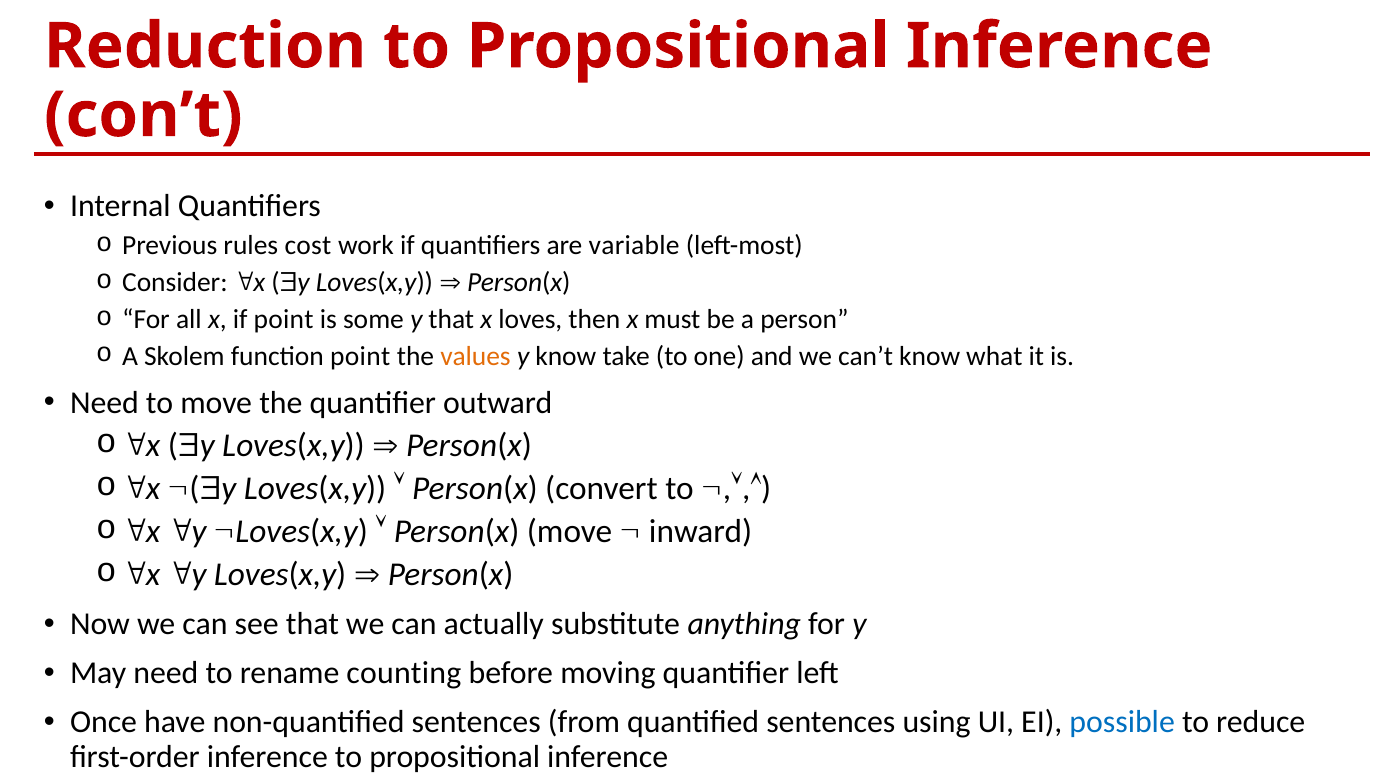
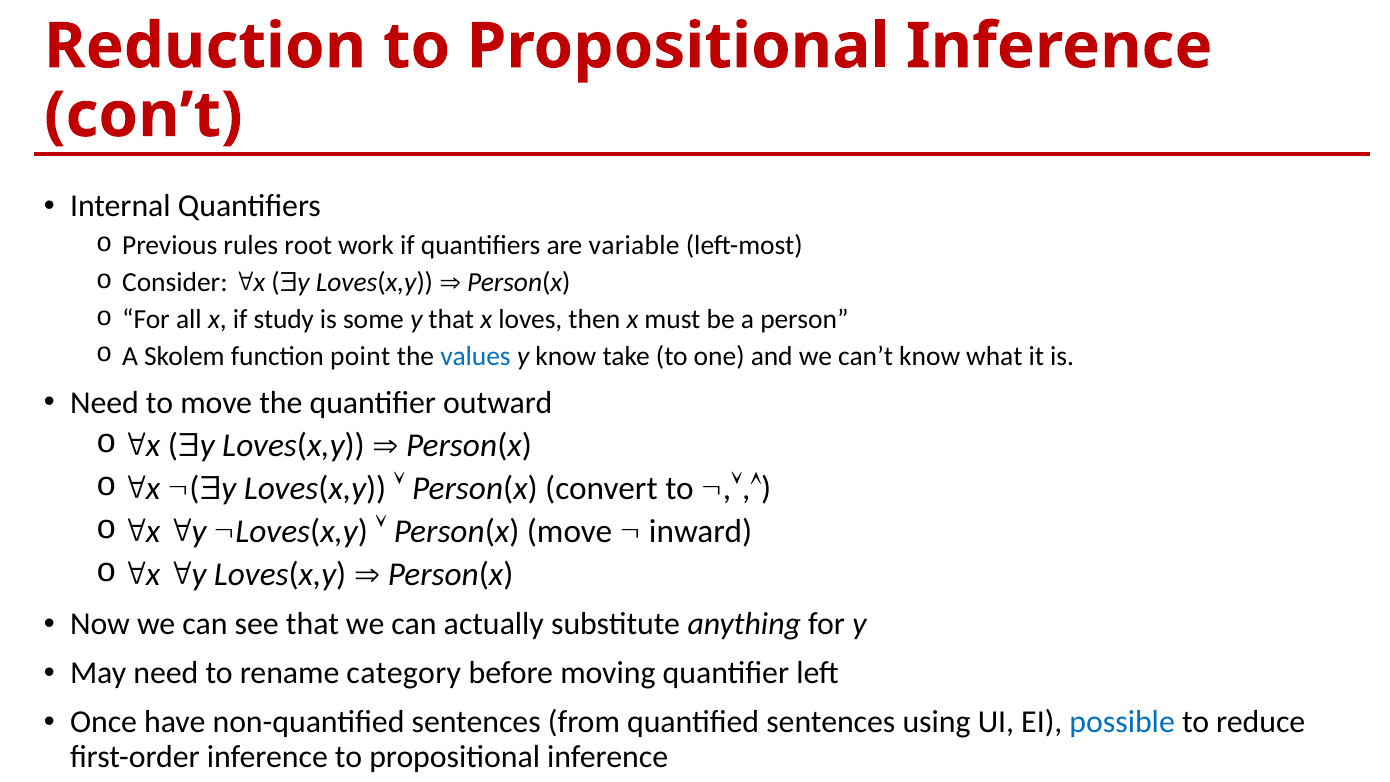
cost: cost -> root (308, 245)
if point: point -> study (284, 319)
values colour: orange -> blue (475, 356)
counting: counting -> category (404, 673)
